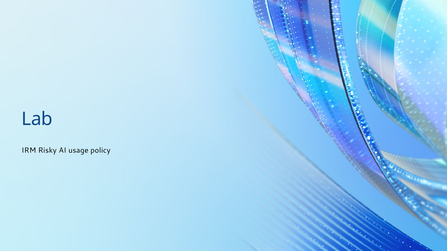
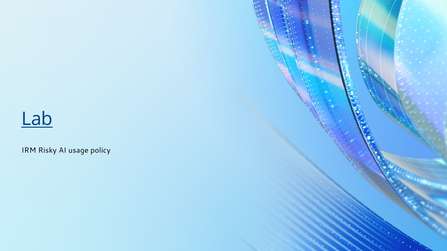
Lab underline: none -> present (37, 119)
